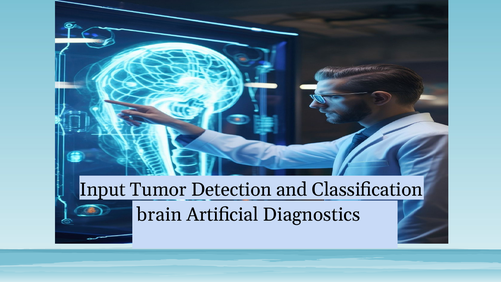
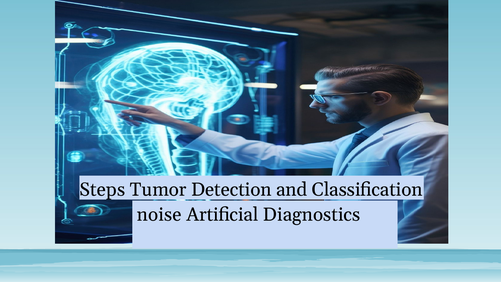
Input: Input -> Steps (102, 189)
brain: brain -> noise (159, 214)
